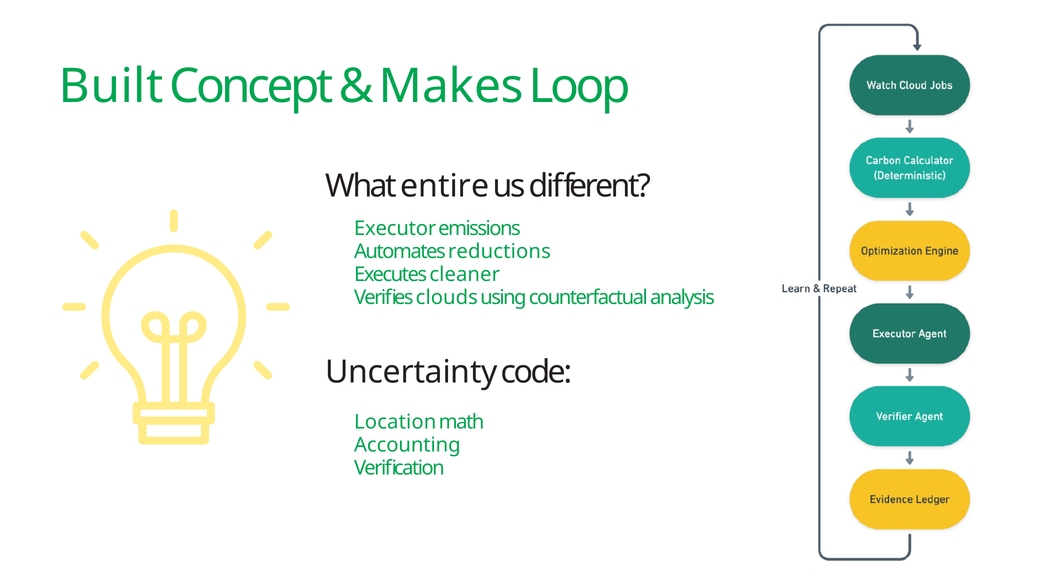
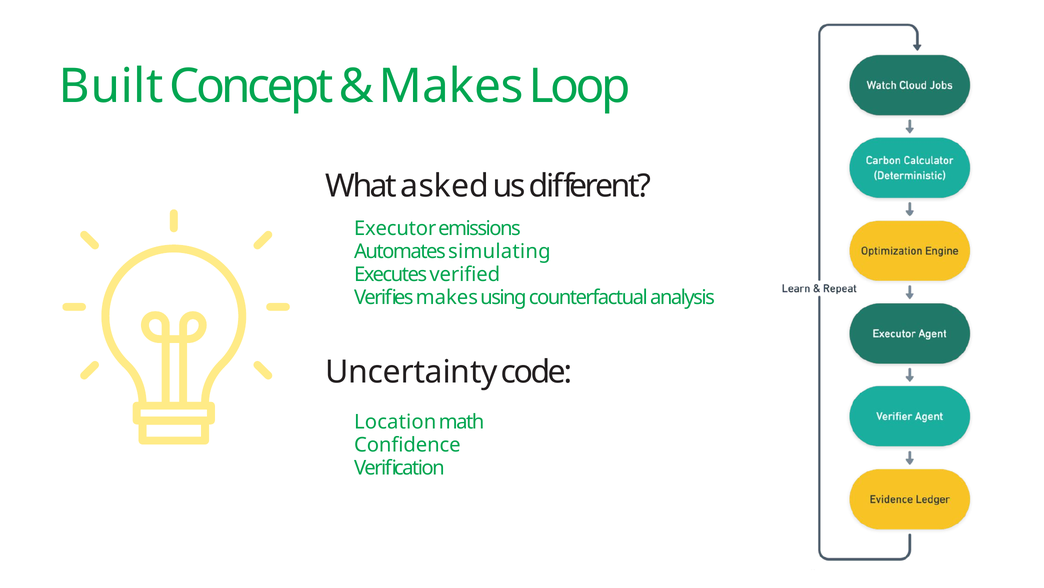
entire: entire -> asked (445, 186)
reductions: reductions -> simulating (499, 251)
cleaner: cleaner -> verified (465, 274)
Verifies clouds: clouds -> makes (447, 297)
Accounting: Accounting -> Confidence (407, 445)
